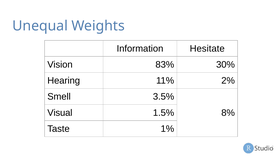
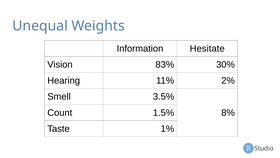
Visual: Visual -> Count (60, 112)
